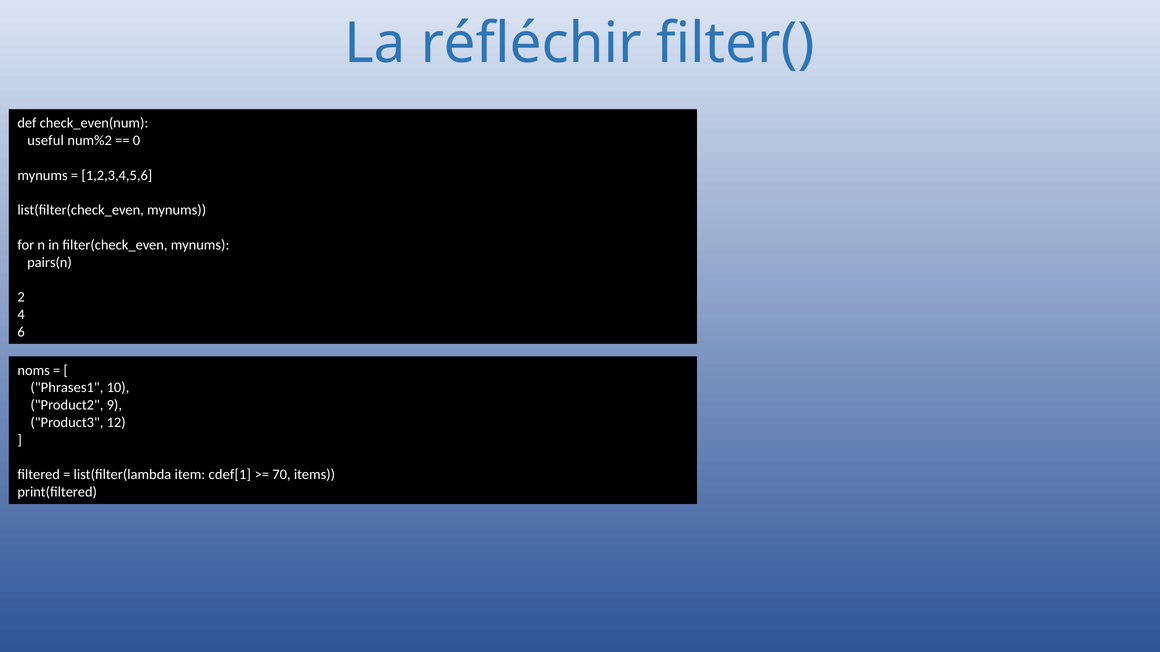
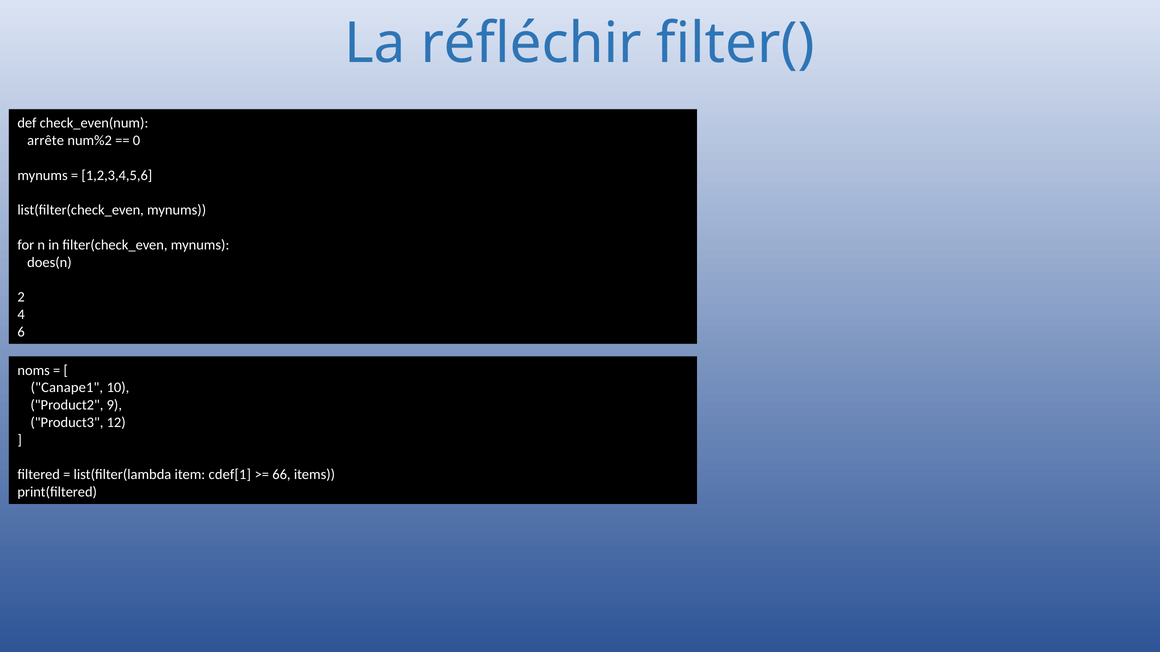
useful: useful -> arrête (46, 141)
pairs(n: pairs(n -> does(n (49, 262)
Phrases1: Phrases1 -> Canape1 (67, 388)
70: 70 -> 66 (281, 475)
